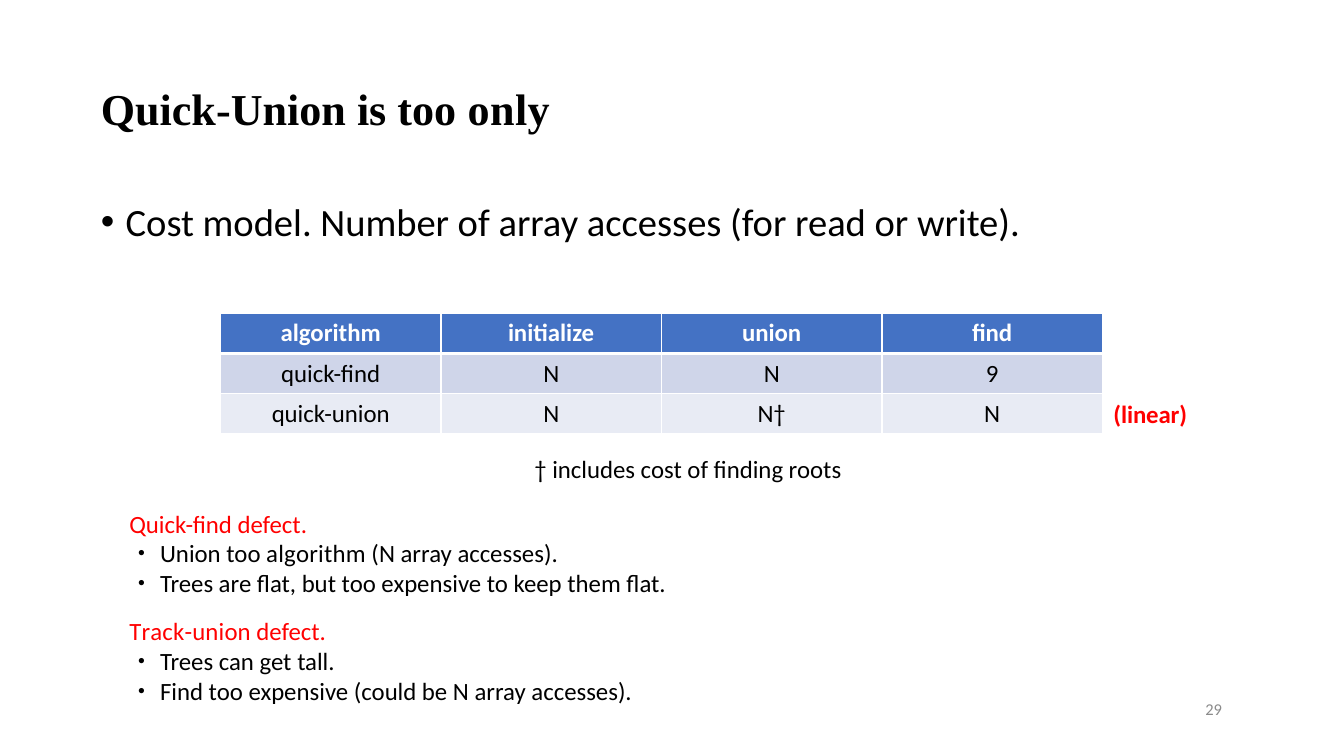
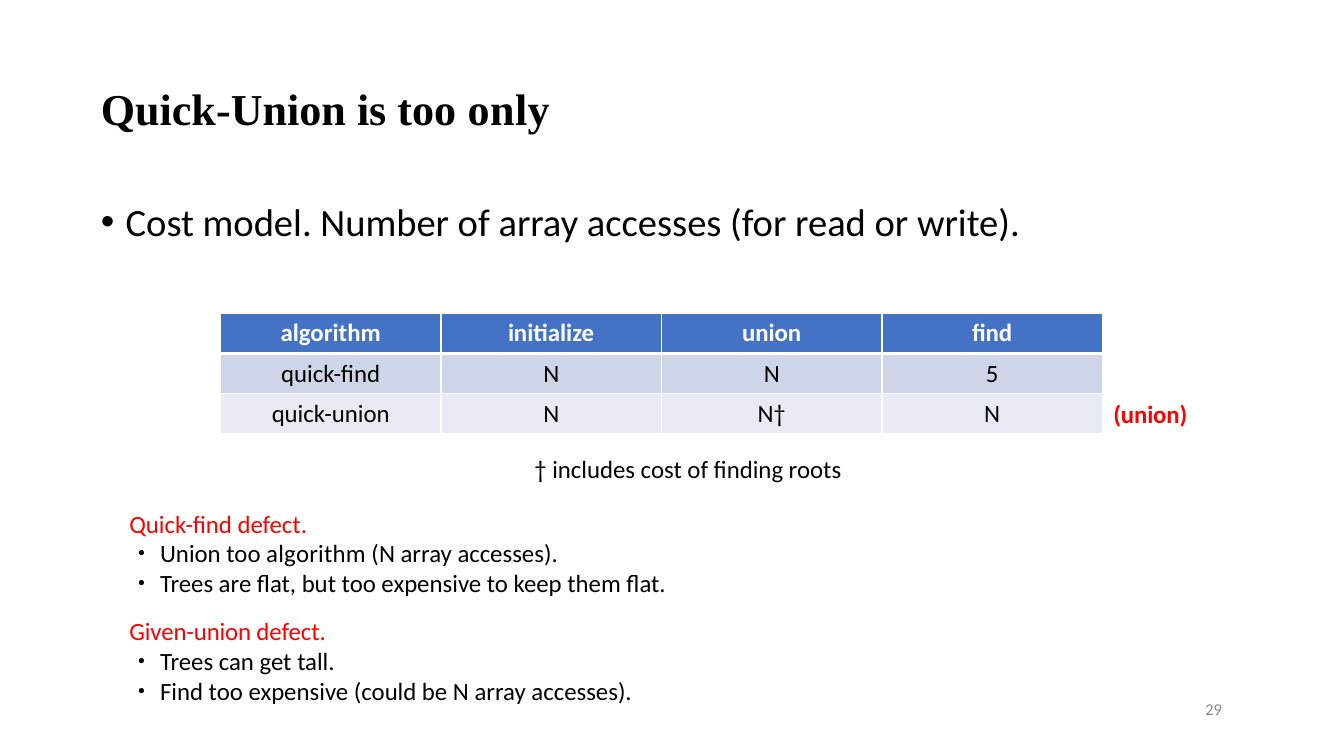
9: 9 -> 5 (992, 374)
linear: linear -> union (1150, 415)
Track-union: Track-union -> Given-union (190, 633)
